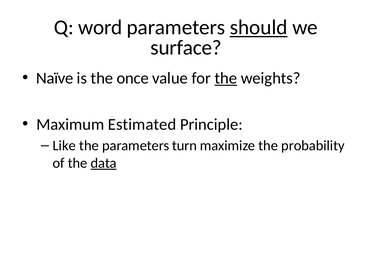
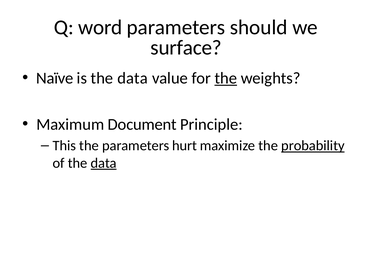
should underline: present -> none (259, 27)
is the once: once -> data (133, 78)
Estimated: Estimated -> Document (142, 124)
Like: Like -> This (64, 146)
turn: turn -> hurt (185, 146)
probability underline: none -> present (313, 146)
